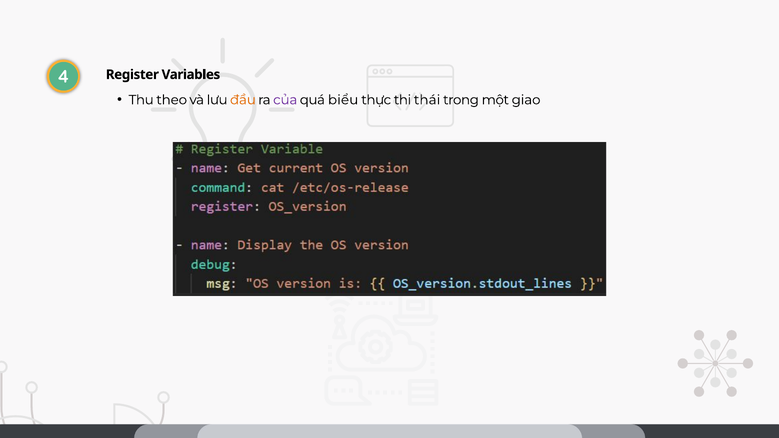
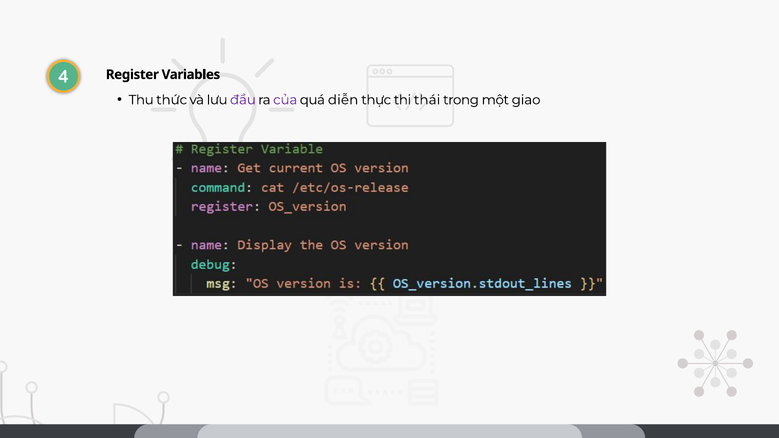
theo: theo -> thức (172, 100)
đầu colour: orange -> purple (243, 100)
biểu: biểu -> diễn (343, 100)
